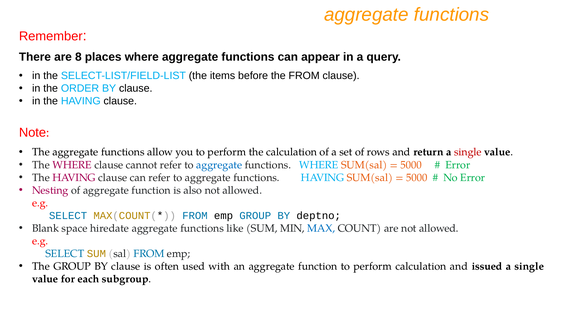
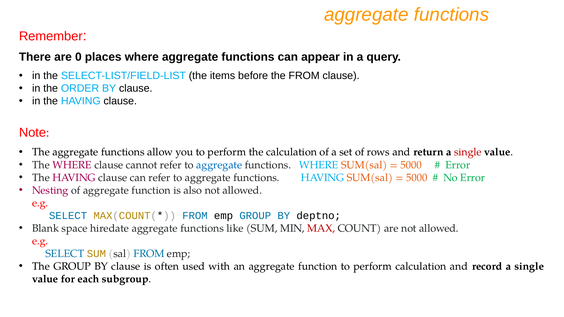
8: 8 -> 0 (78, 57)
MAX colour: blue -> red (321, 228)
issued: issued -> record (487, 266)
